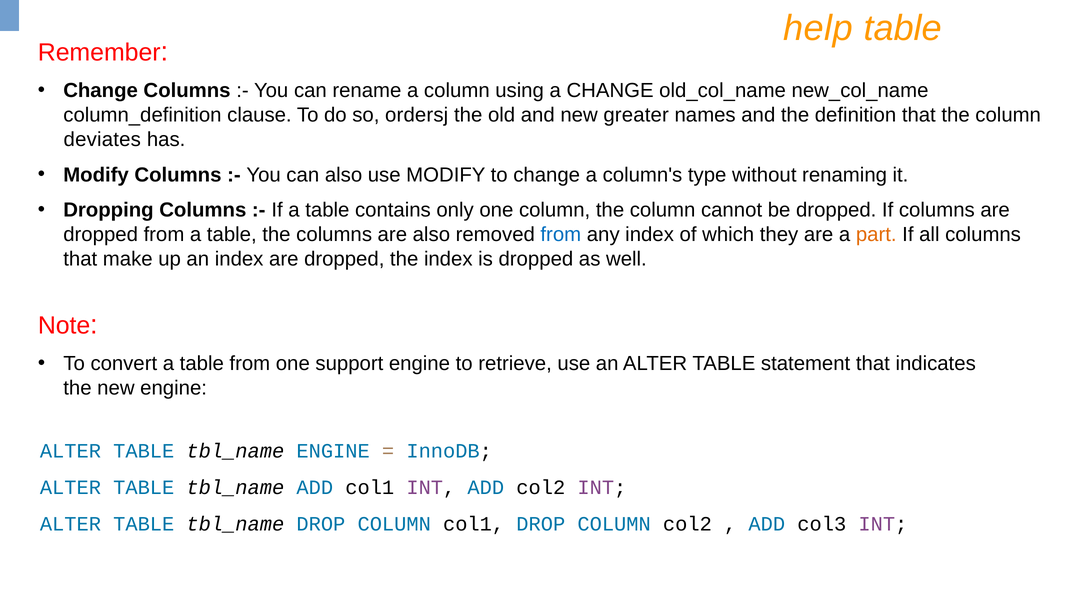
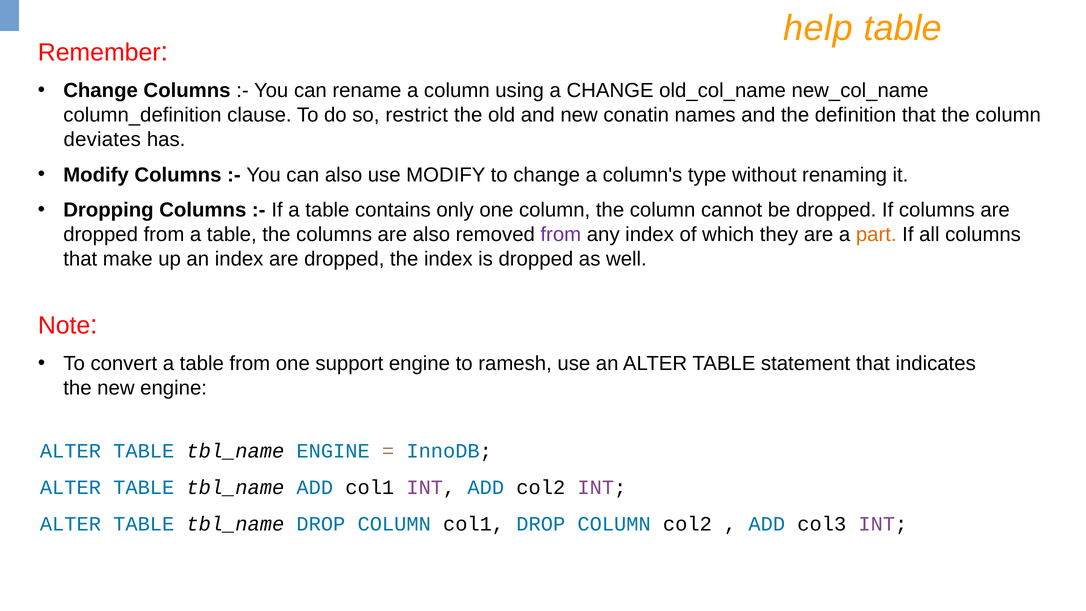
ordersj: ordersj -> restrict (417, 115)
greater: greater -> conatin (636, 115)
from colour: blue -> purple (561, 235)
retrieve: retrieve -> ramesh (515, 363)
